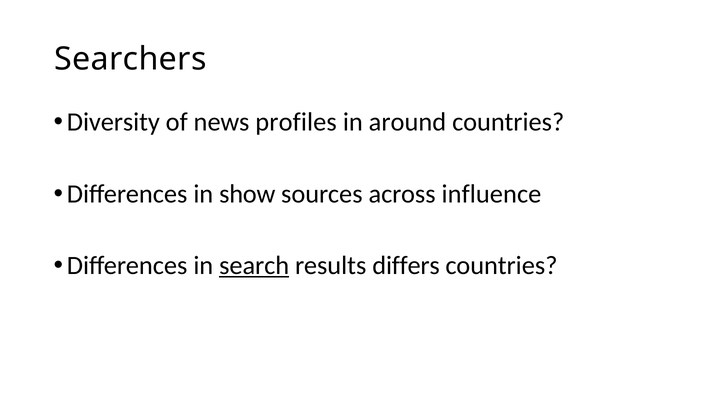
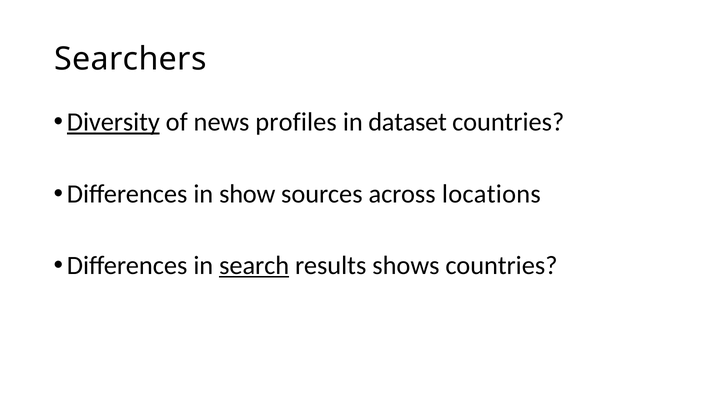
Diversity underline: none -> present (113, 122)
around: around -> dataset (408, 122)
influence: influence -> locations (491, 194)
differs: differs -> shows (406, 266)
